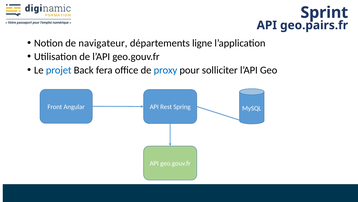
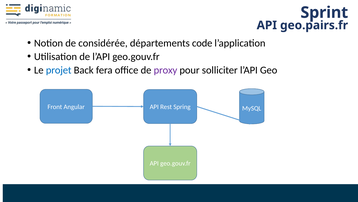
navigateur: navigateur -> considérée (103, 43)
ligne: ligne -> code (202, 43)
proxy colour: blue -> purple (165, 70)
